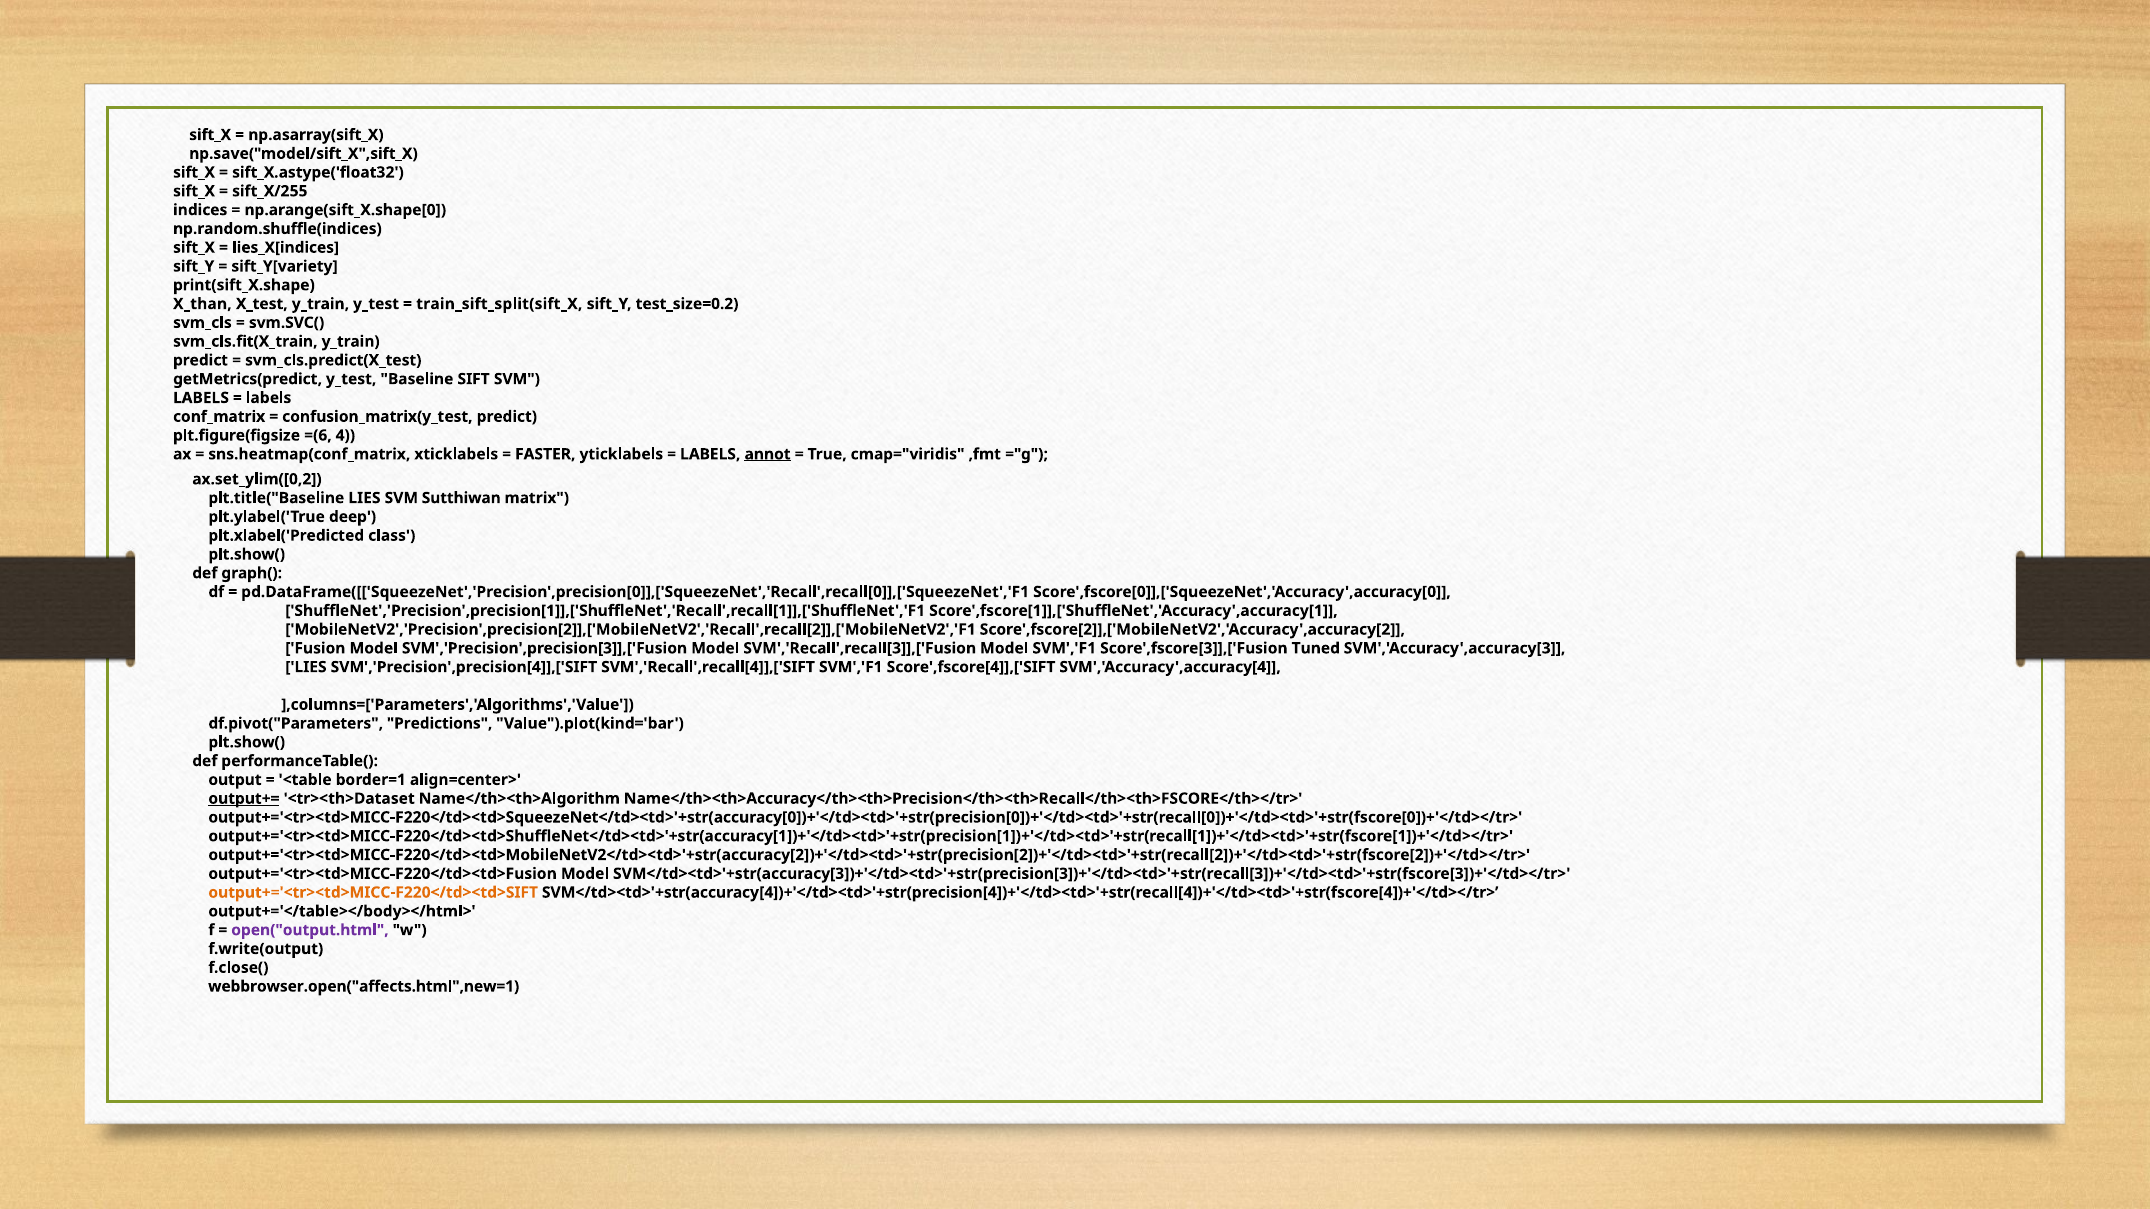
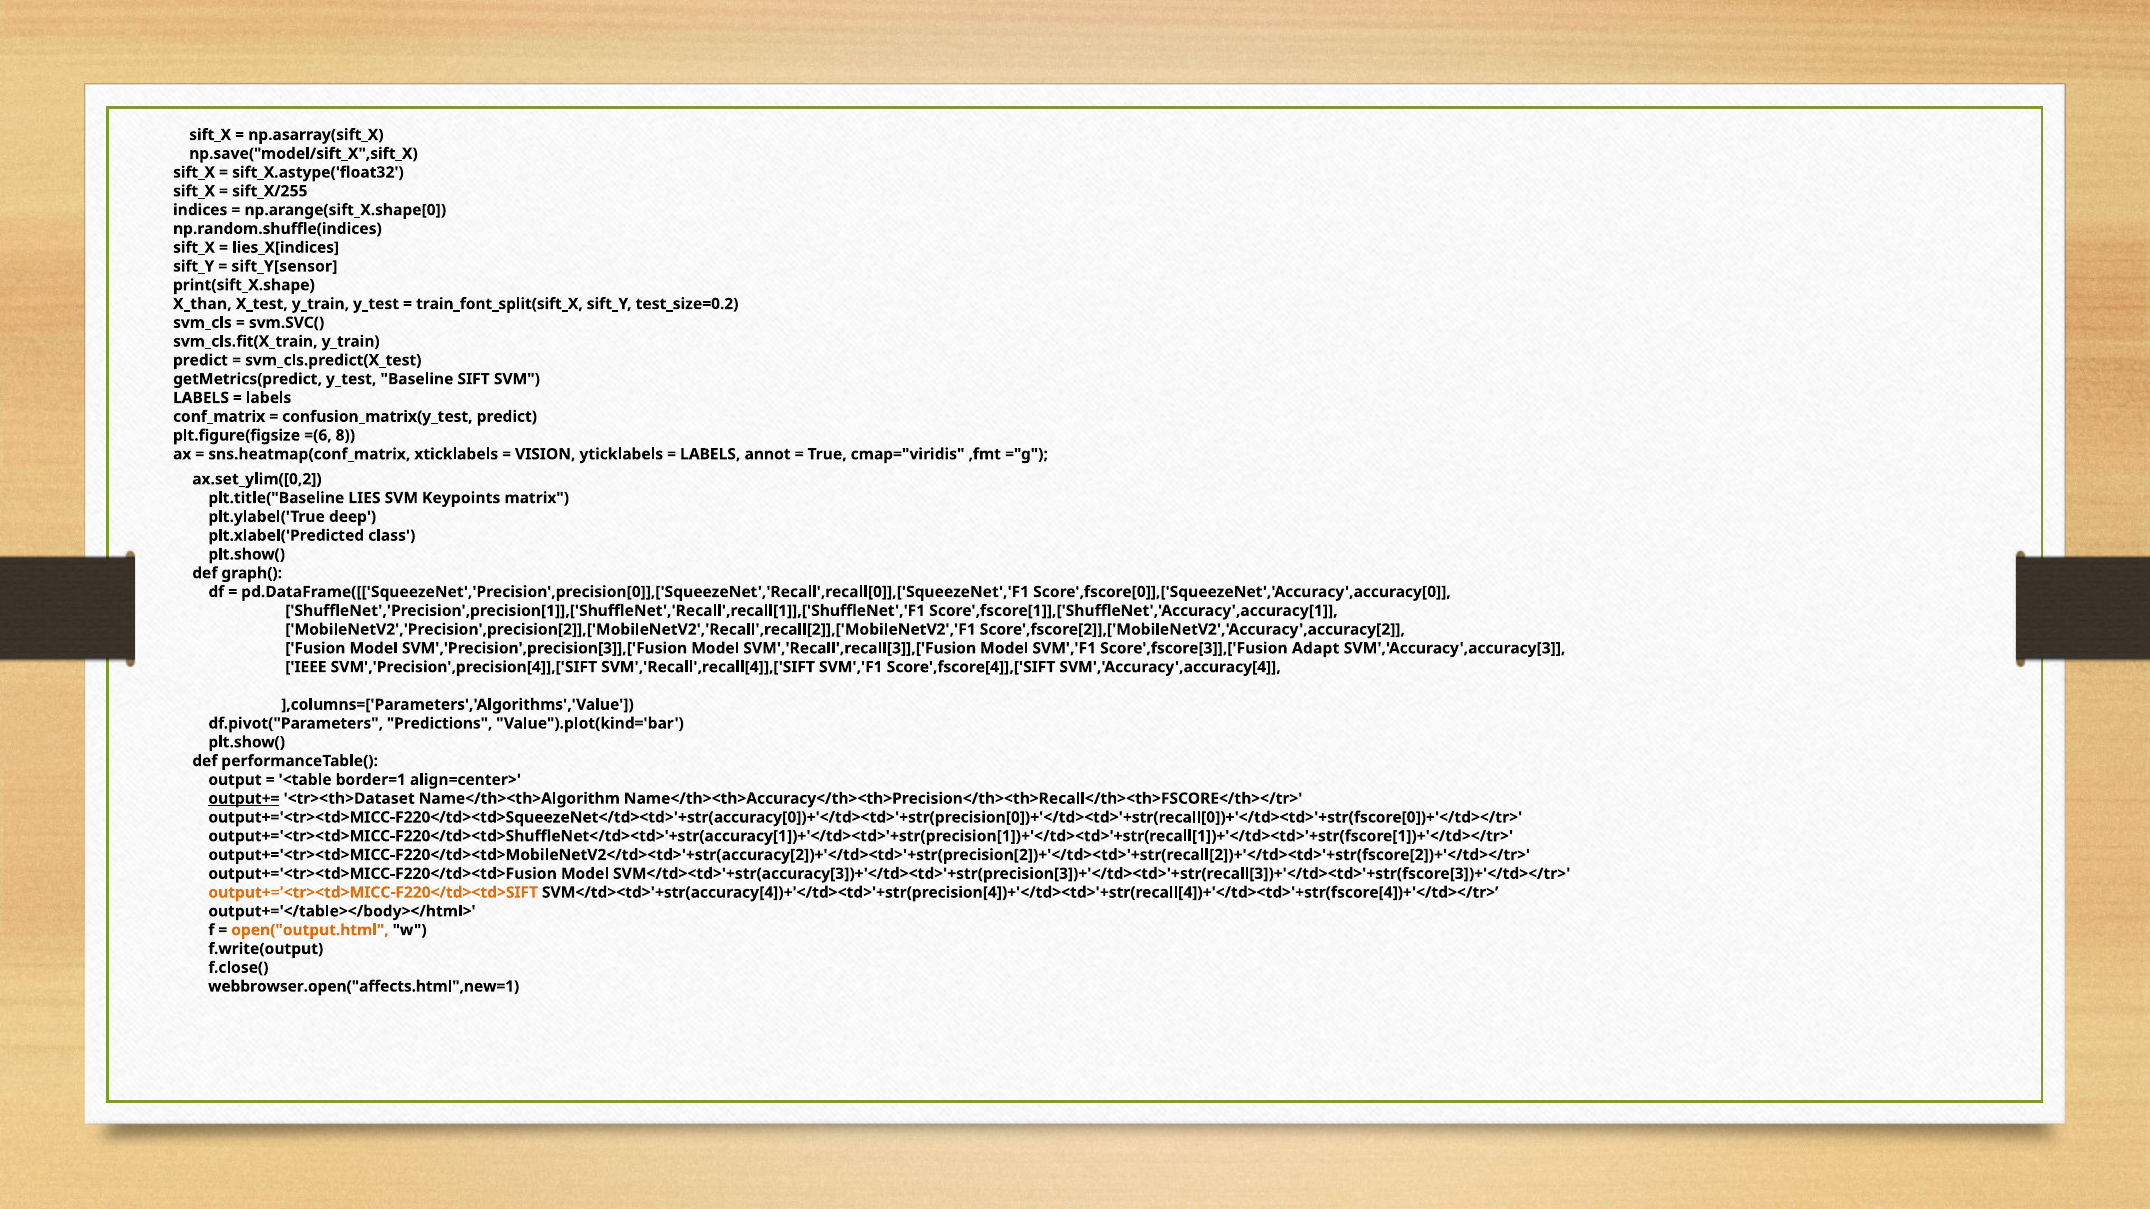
sift_Y[variety: sift_Y[variety -> sift_Y[sensor (284, 266)
train_sift_split(sift_X: train_sift_split(sift_X -> train_font_split(sift_X (499, 304)
4: 4 -> 8 (345, 436)
FASTER: FASTER -> VISION (545, 454)
annot underline: present -> none (768, 454)
Sutthiwan: Sutthiwan -> Keypoints (461, 498)
Tuned: Tuned -> Adapt (1316, 648)
LIES: LIES -> IEEE (306, 667)
open("output.html colour: purple -> orange (310, 930)
